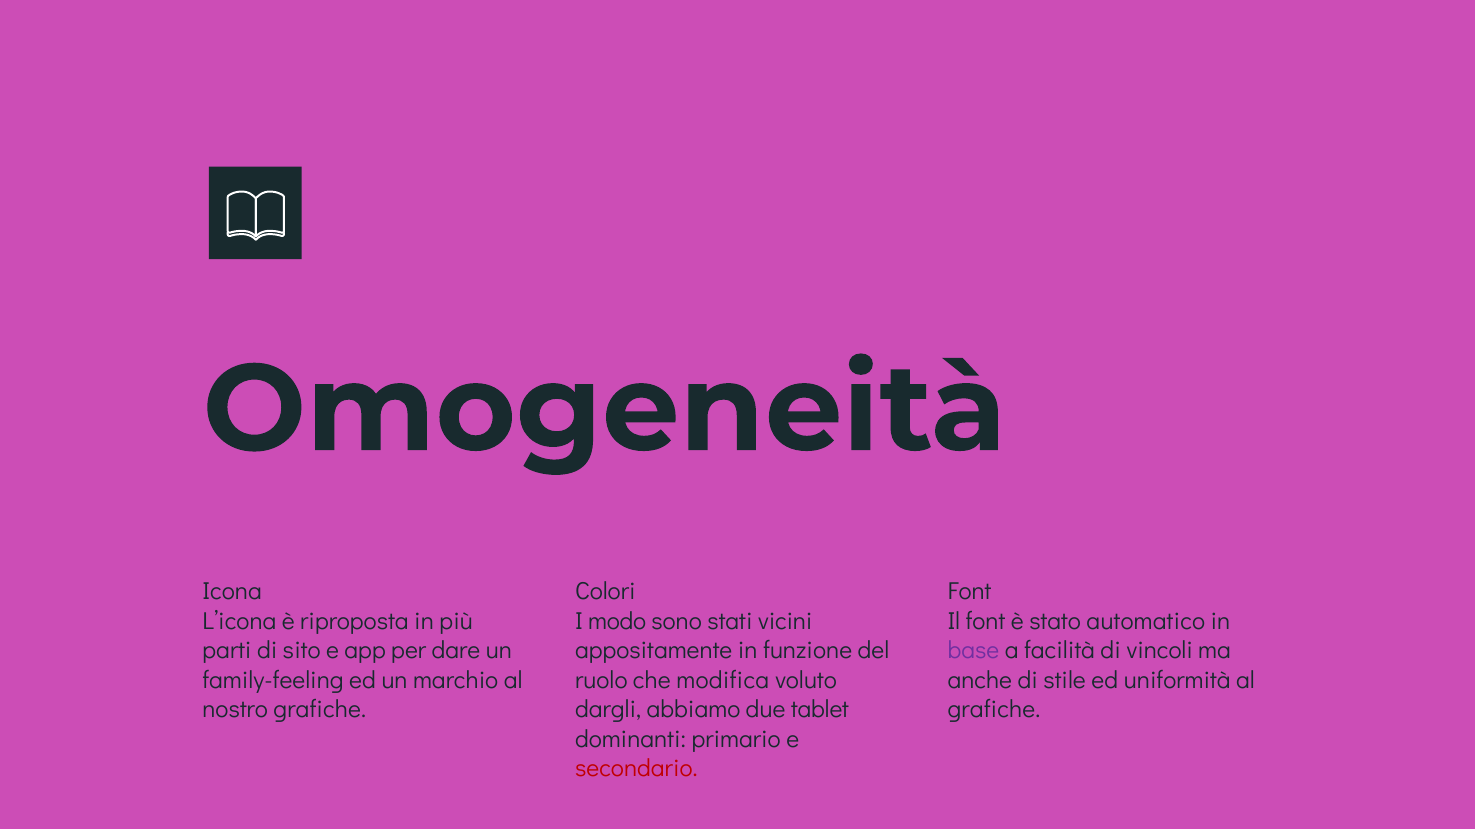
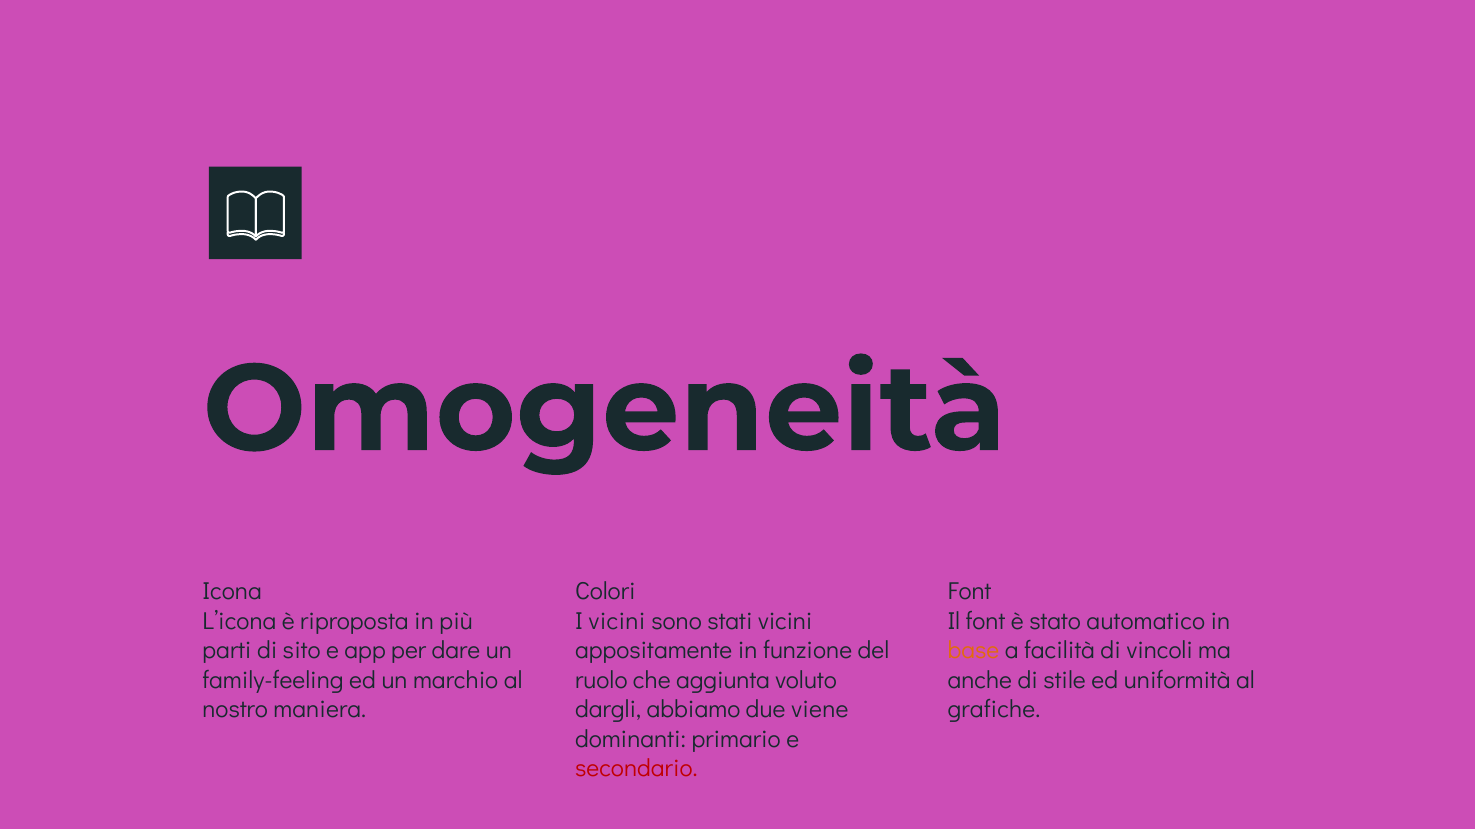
I modo: modo -> vicini (617, 622)
base colour: purple -> orange (973, 651)
modifica: modifica -> aggiunta (723, 681)
nostro grafiche: grafiche -> maniera (320, 710)
tablet: tablet -> viene (820, 710)
